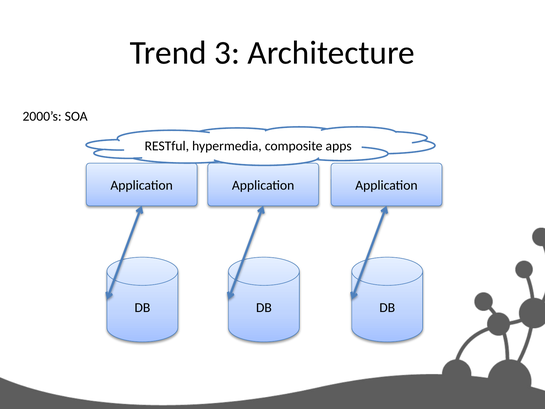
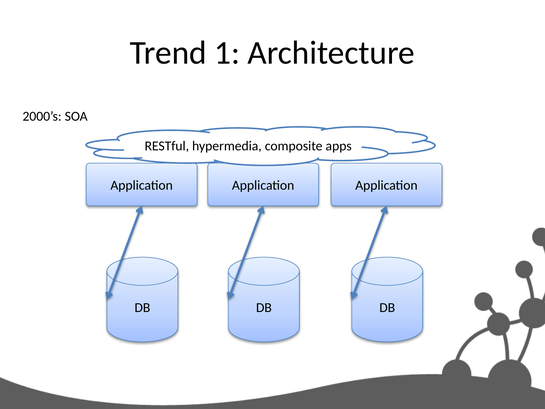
3: 3 -> 1 (227, 53)
